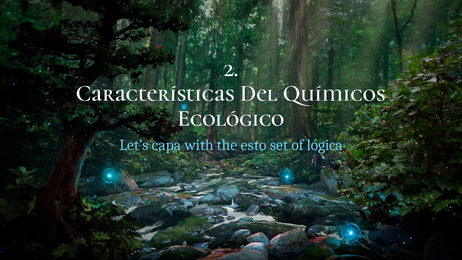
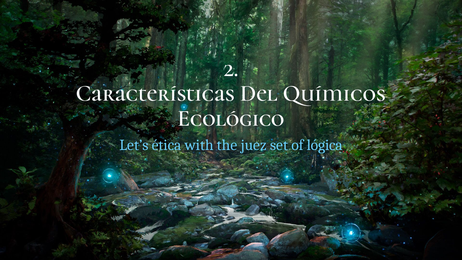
capa: capa -> ética (167, 145)
esto: esto -> juez (254, 145)
